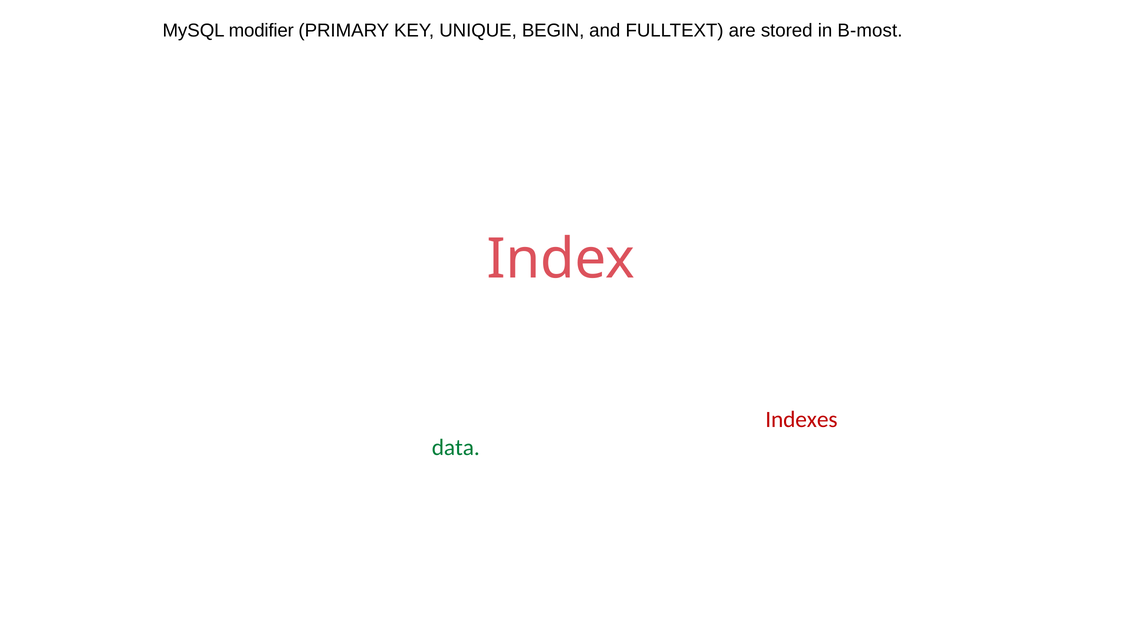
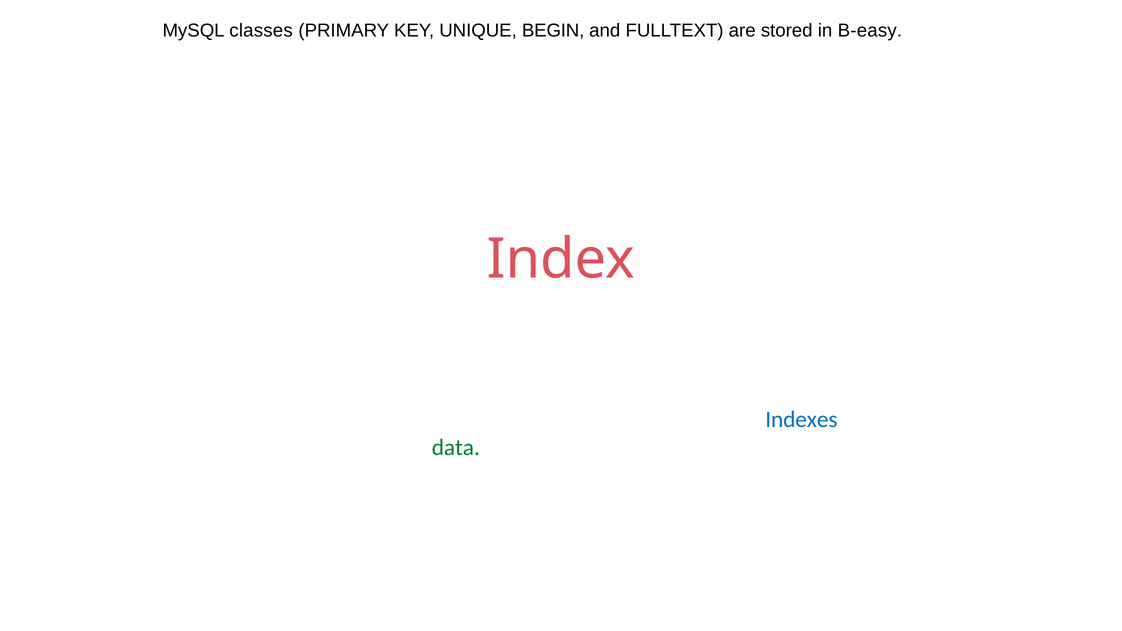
modifier: modifier -> classes (261, 31)
B-most: B-most -> B-easy (870, 31)
Indexes colour: red -> blue (801, 420)
